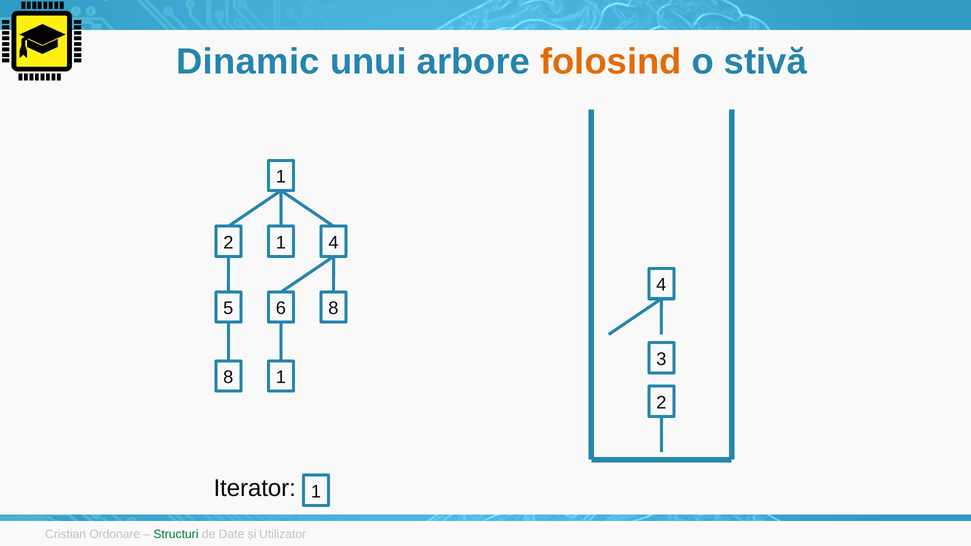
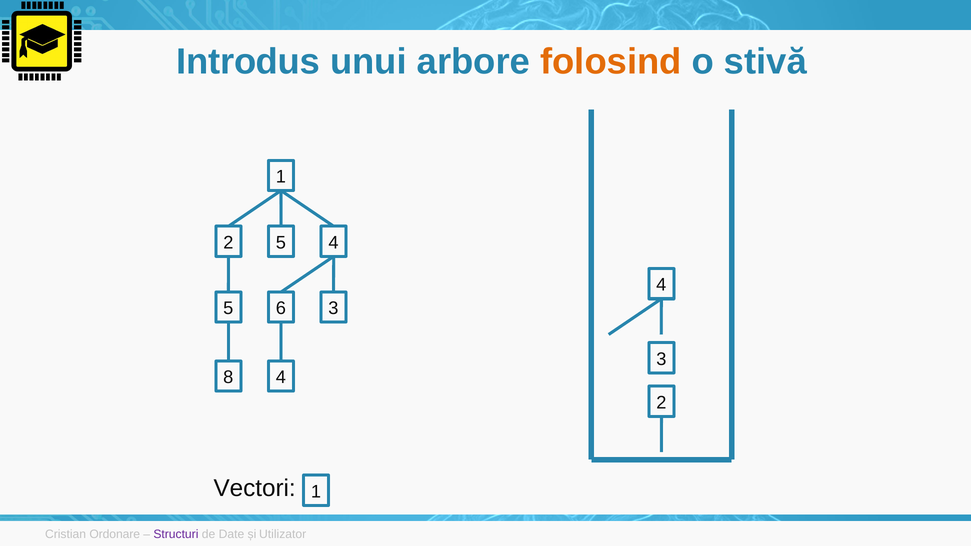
Dinamic: Dinamic -> Introdus (248, 62)
2 1: 1 -> 5 (281, 243)
6 8: 8 -> 3 (333, 309)
8 1: 1 -> 4 (281, 378)
Iterator: Iterator -> Vectori (255, 489)
Structuri colour: green -> purple (176, 534)
